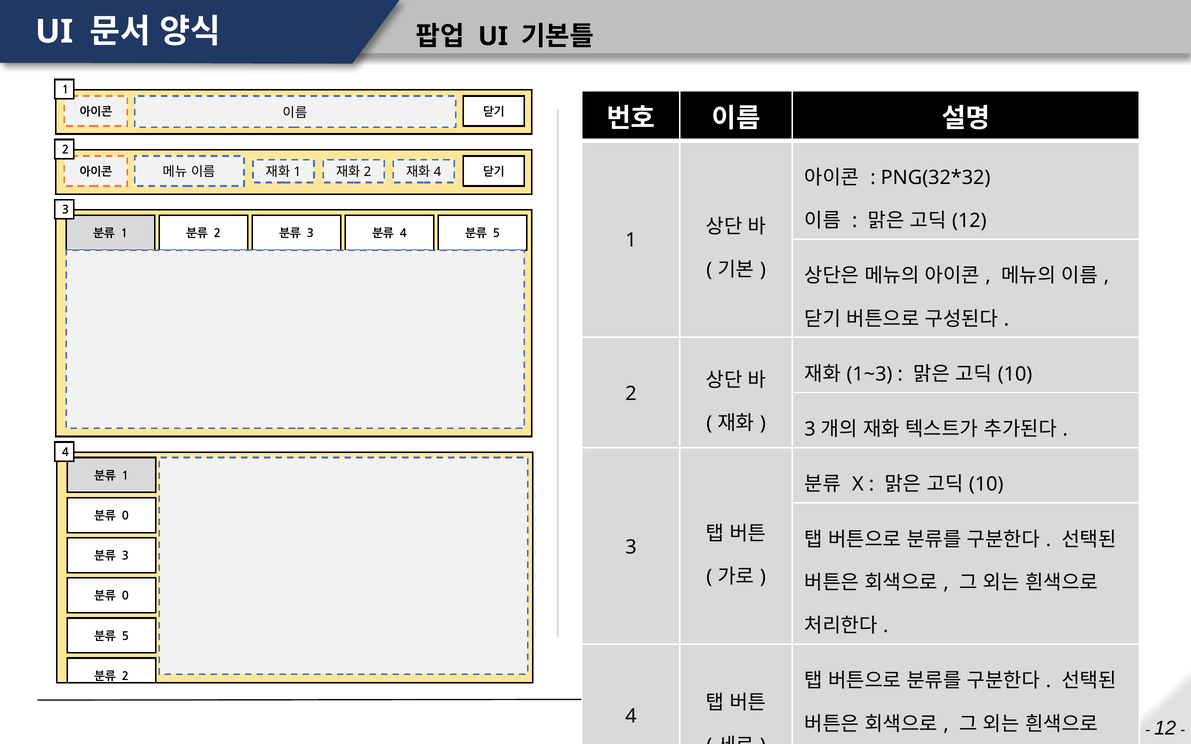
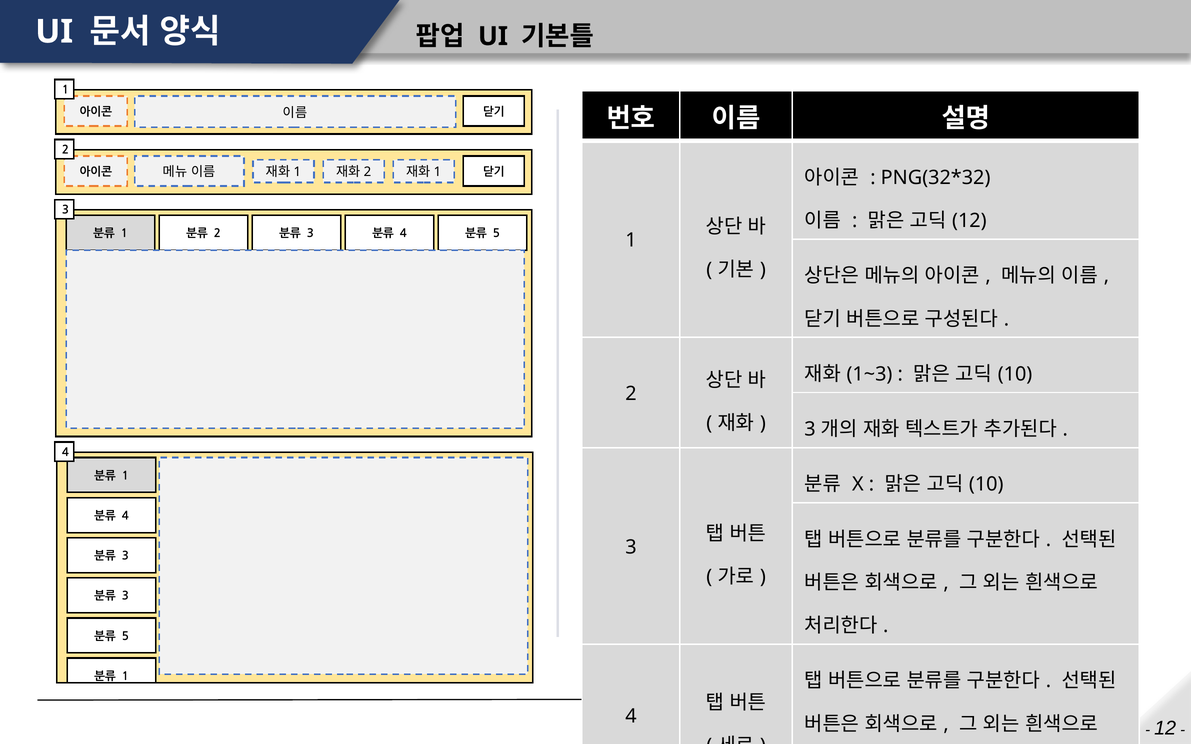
4: 4 -> 1 (437, 172)
0: 0 -> 4 (125, 516)
0: 0 -> 3 (125, 596)
2: 2 -> 1 (125, 677)
